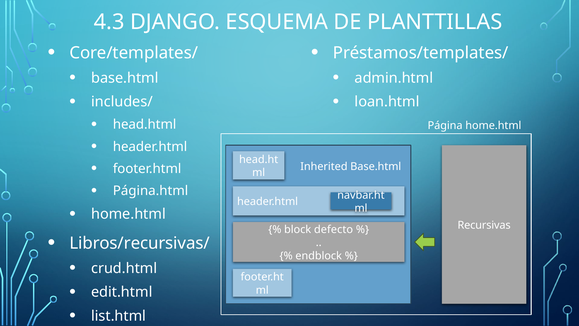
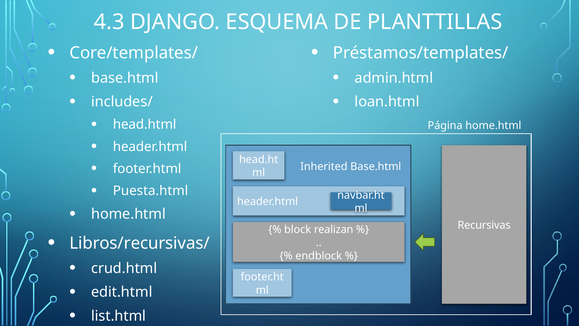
Página.html: Página.html -> Puesta.html (151, 191)
defecto: defecto -> realizan (334, 229)
